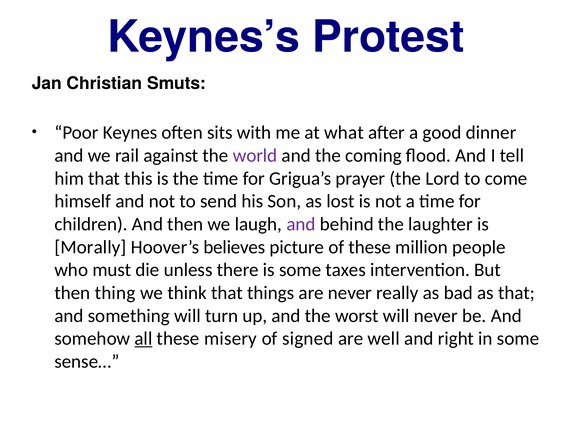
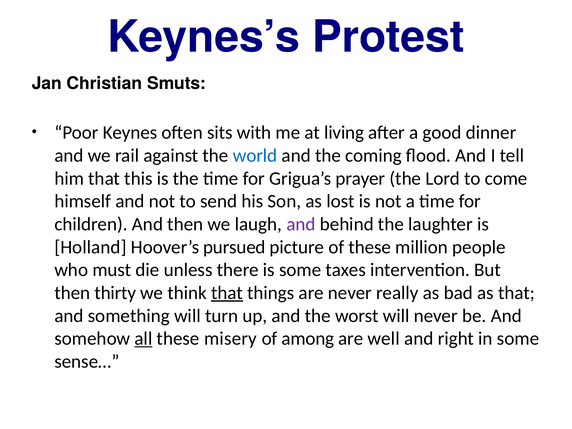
what: what -> living (344, 133)
world colour: purple -> blue (255, 156)
Morally: Morally -> Holland (90, 247)
believes: believes -> pursued (234, 247)
thing: thing -> thirty (115, 293)
that underline: none -> present (227, 293)
signed: signed -> among (308, 339)
